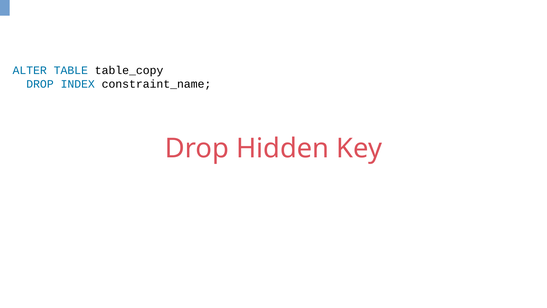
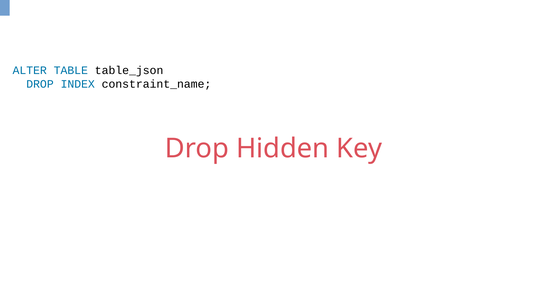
table_copy: table_copy -> table_json (129, 70)
